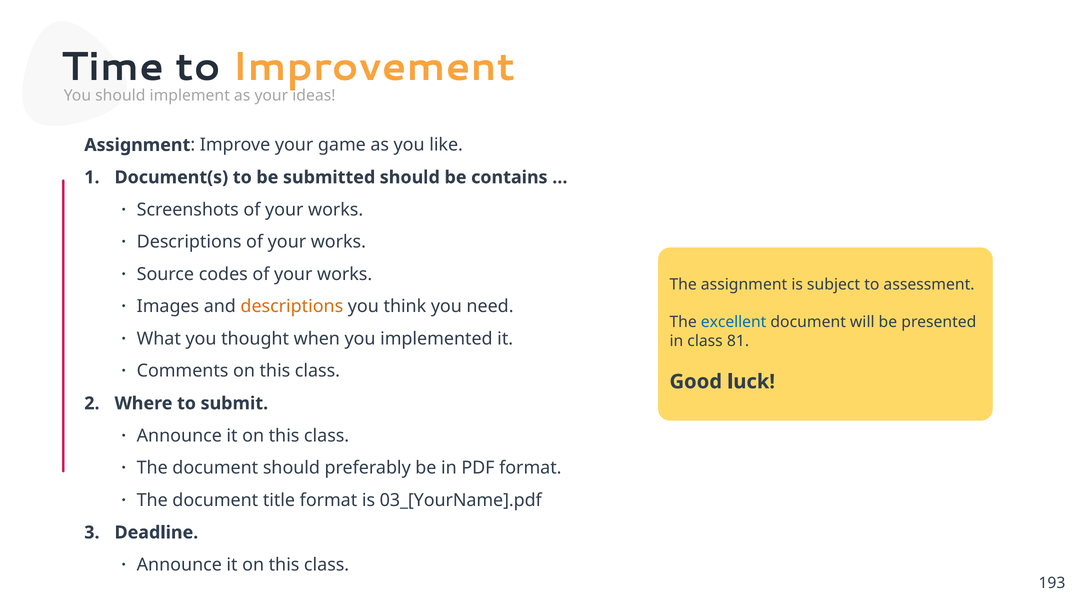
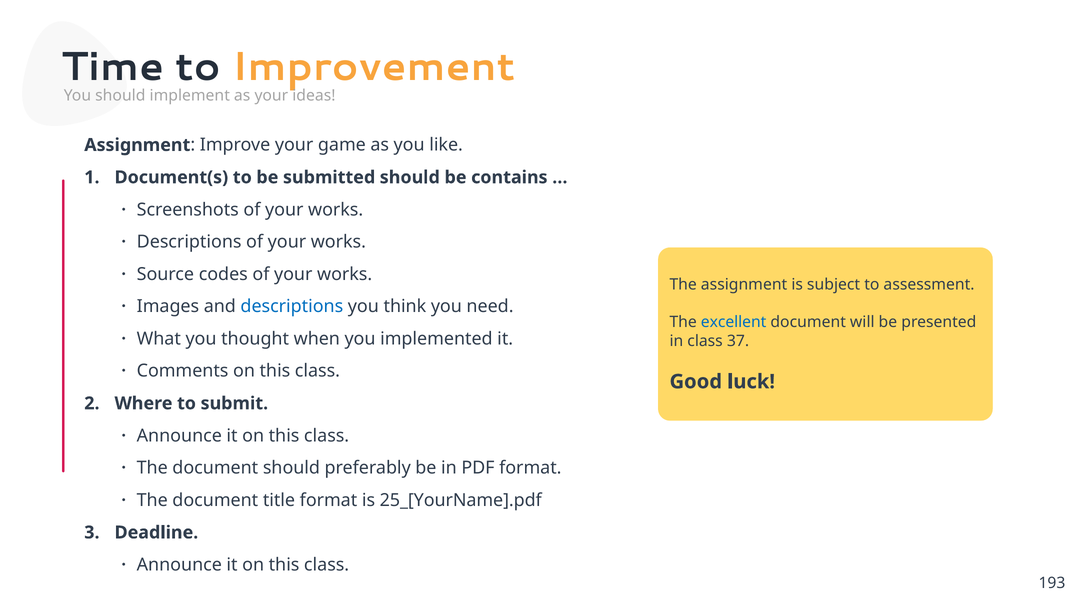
descriptions colour: orange -> blue (292, 306)
81: 81 -> 37 (738, 341)
03_[YourName].pdf: 03_[YourName].pdf -> 25_[YourName].pdf (461, 500)
